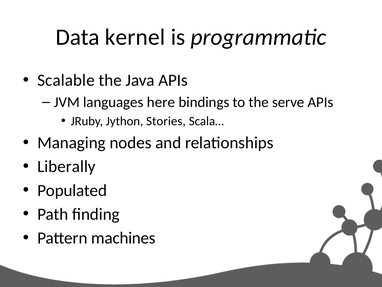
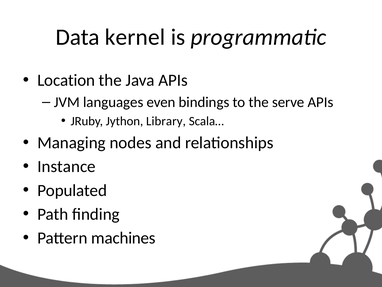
Scalable: Scalable -> Location (66, 80)
here: here -> even (161, 102)
Stories: Stories -> Library (166, 121)
Liberally: Liberally -> Instance (66, 166)
